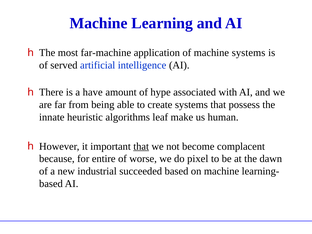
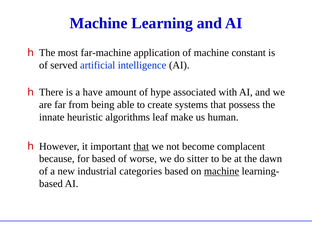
machine systems: systems -> constant (249, 53)
for entire: entire -> based (104, 159)
pixel: pixel -> sitter (198, 159)
succeeded: succeeded -> categories (141, 171)
machine underline: none -> present (222, 171)
